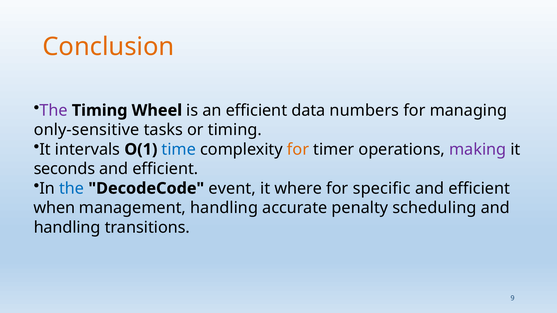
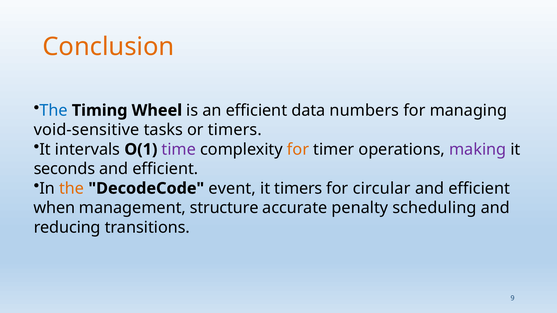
The colour: purple -> blue (54, 111)
only-sensitive: only-sensitive -> void-sensitive (87, 130)
or timing: timing -> timers (235, 130)
time colour: blue -> purple (179, 150)
the colour: blue -> orange (72, 189)
it where: where -> timers (298, 189)
specific: specific -> circular (382, 189)
management handling: handling -> structure (224, 208)
handling: handling -> reducing (67, 228)
